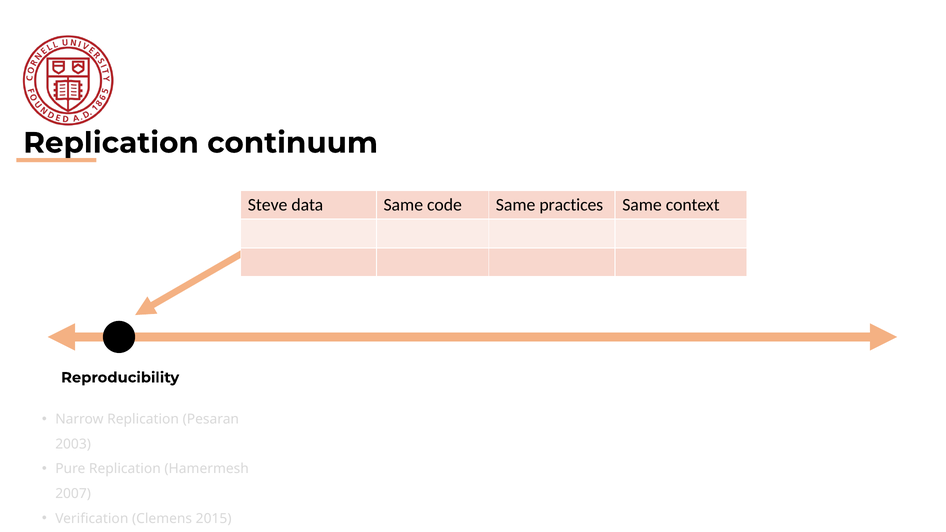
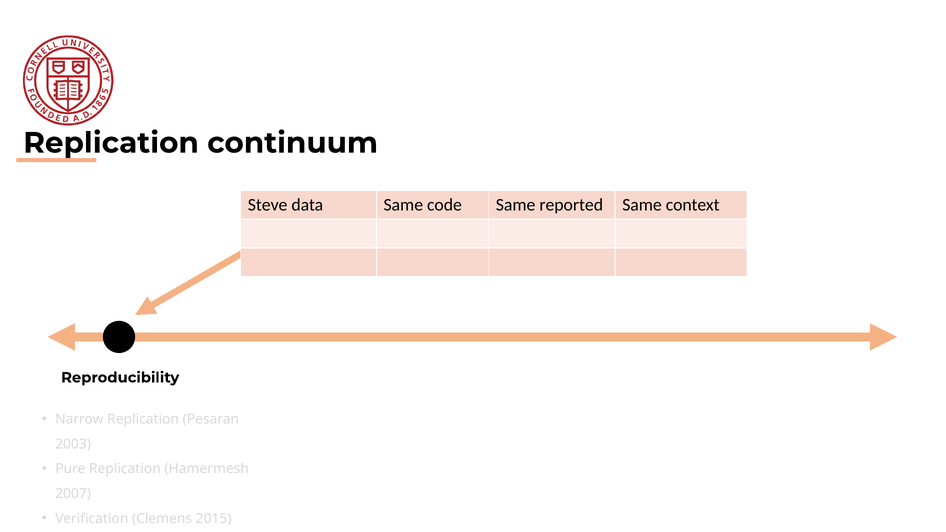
practices: practices -> reported (571, 205)
